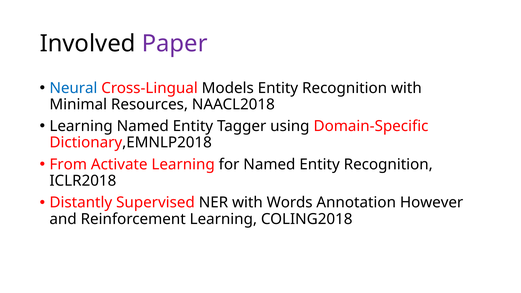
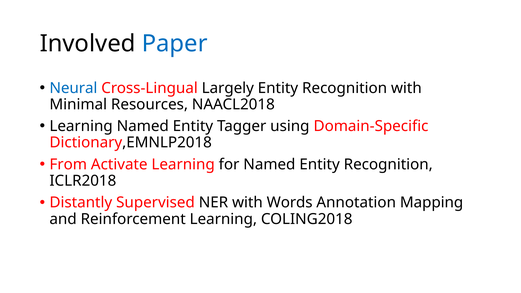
Paper colour: purple -> blue (175, 44)
Models: Models -> Largely (228, 88)
However: However -> Mapping (432, 203)
